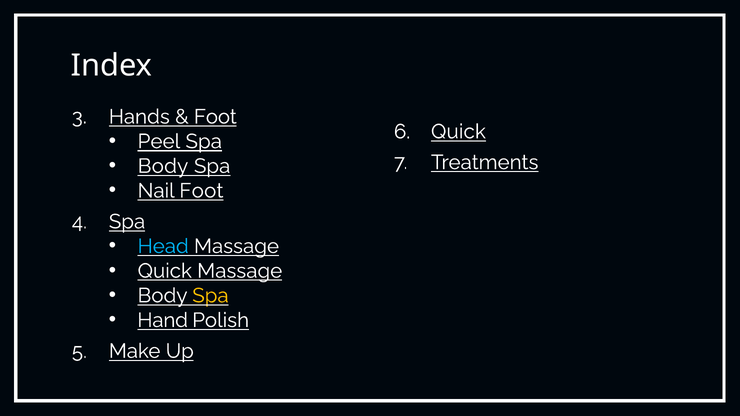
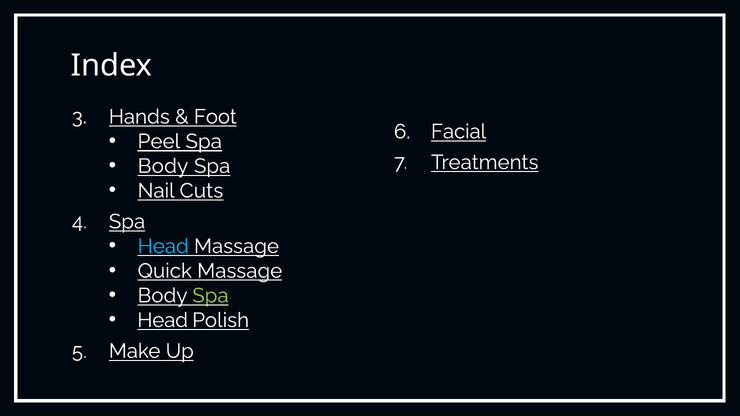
Quick: Quick -> Facial (459, 132)
Nail Foot: Foot -> Cuts (201, 191)
Spa colour: yellow -> light green (210, 296)
Hand: Hand -> Head (163, 320)
